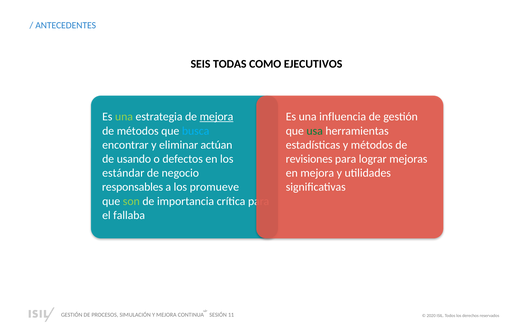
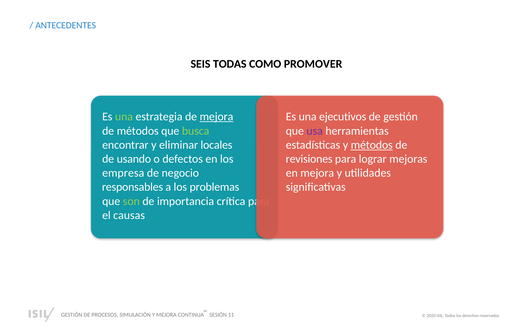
EJECUTIVOS: EJECUTIVOS -> PROMOVER (313, 64)
influencia: influencia -> ejecutivos (343, 117)
busca colour: light blue -> light green (196, 131)
usa colour: green -> purple (315, 131)
actúan: actúan -> locales (216, 145)
métodos underline: none -> present (372, 145)
estándar: estándar -> empresa (123, 173)
promueve: promueve -> problemas (214, 187)
fallaba: fallaba -> causas (129, 215)
